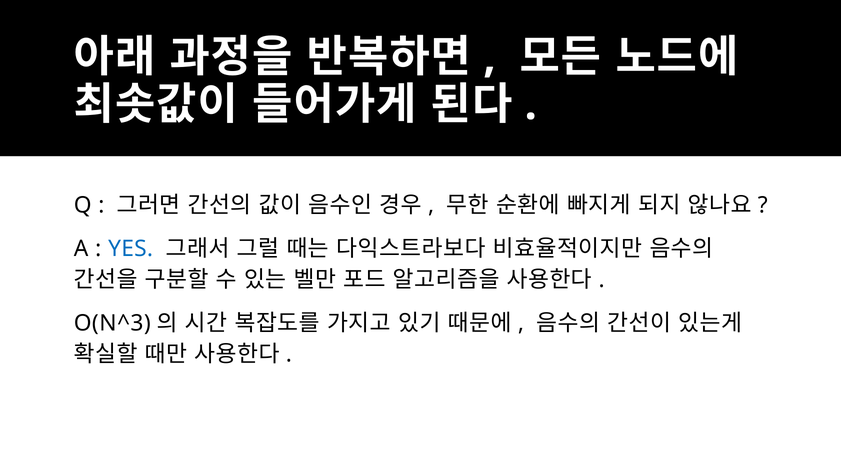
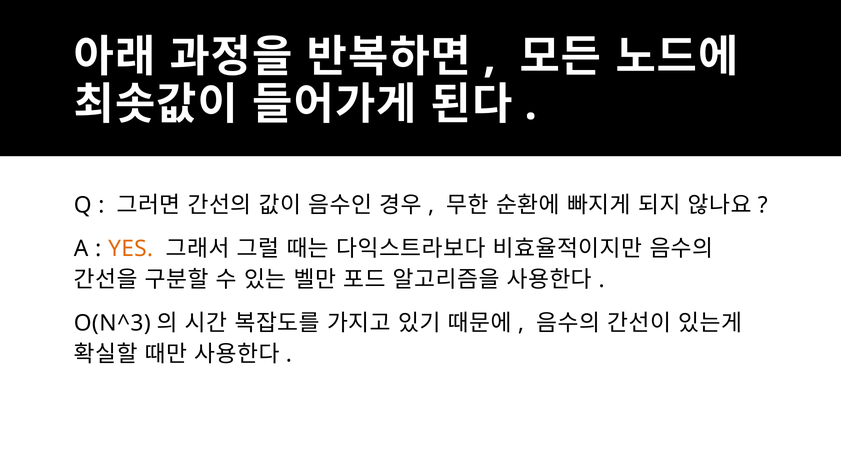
YES colour: blue -> orange (131, 249)
